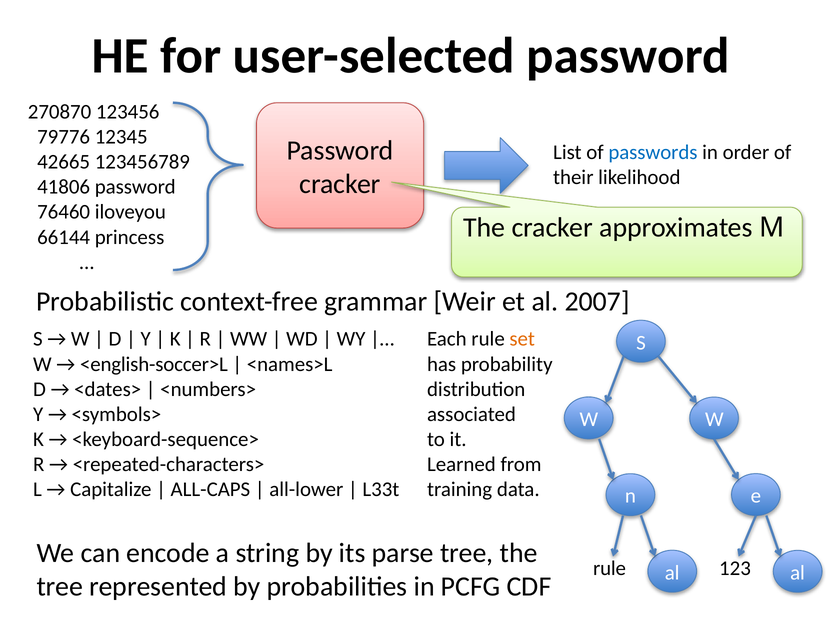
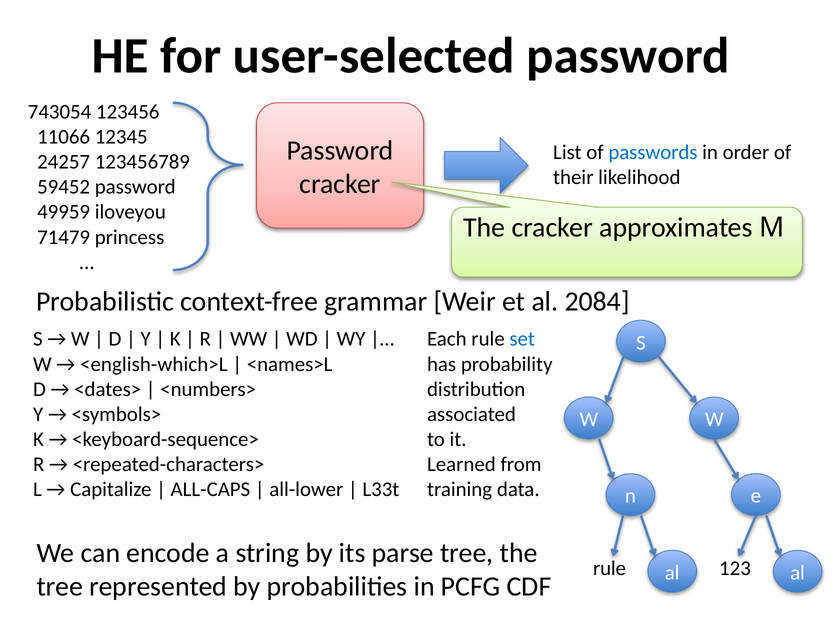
270870: 270870 -> 743054 (60, 112)
79776: 79776 -> 11066 (64, 137)
42665: 42665 -> 24257 (64, 162)
41806: 41806 -> 59452 (64, 187)
76460: 76460 -> 49959 (64, 212)
66144: 66144 -> 71479 (64, 237)
2007: 2007 -> 2084 (597, 301)
set colour: orange -> blue (522, 339)
<english-soccer>L: <english-soccer>L -> <english-which>L (154, 364)
